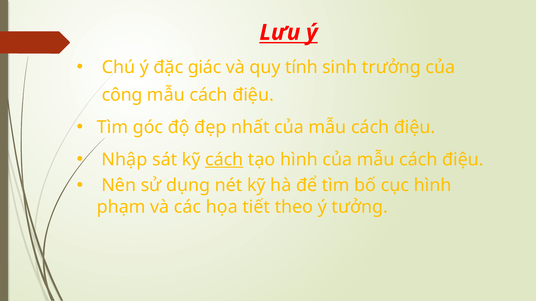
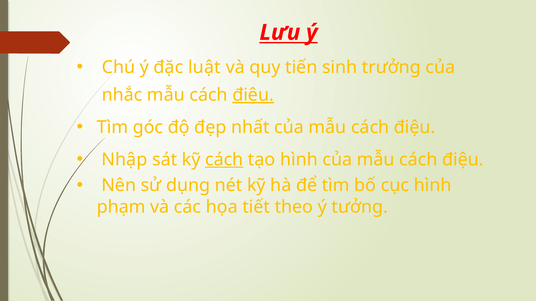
giác: giác -> luật (204, 67)
tính: tính -> tiến (301, 67)
công: công -> nhắc (122, 95)
điệu underline: none -> present (253, 95)
